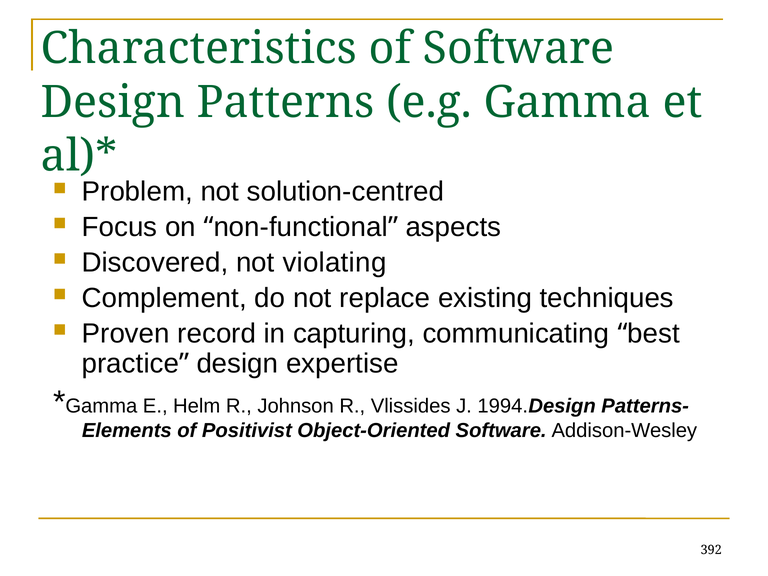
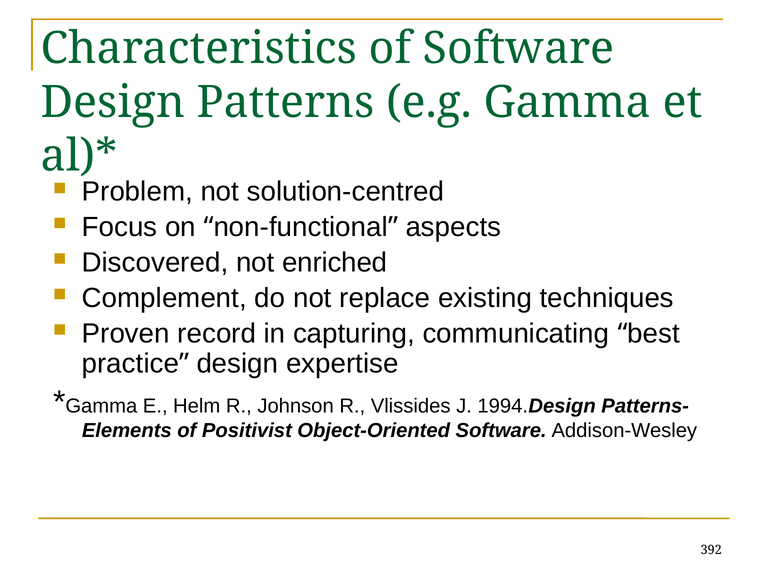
violating: violating -> enriched (335, 263)
